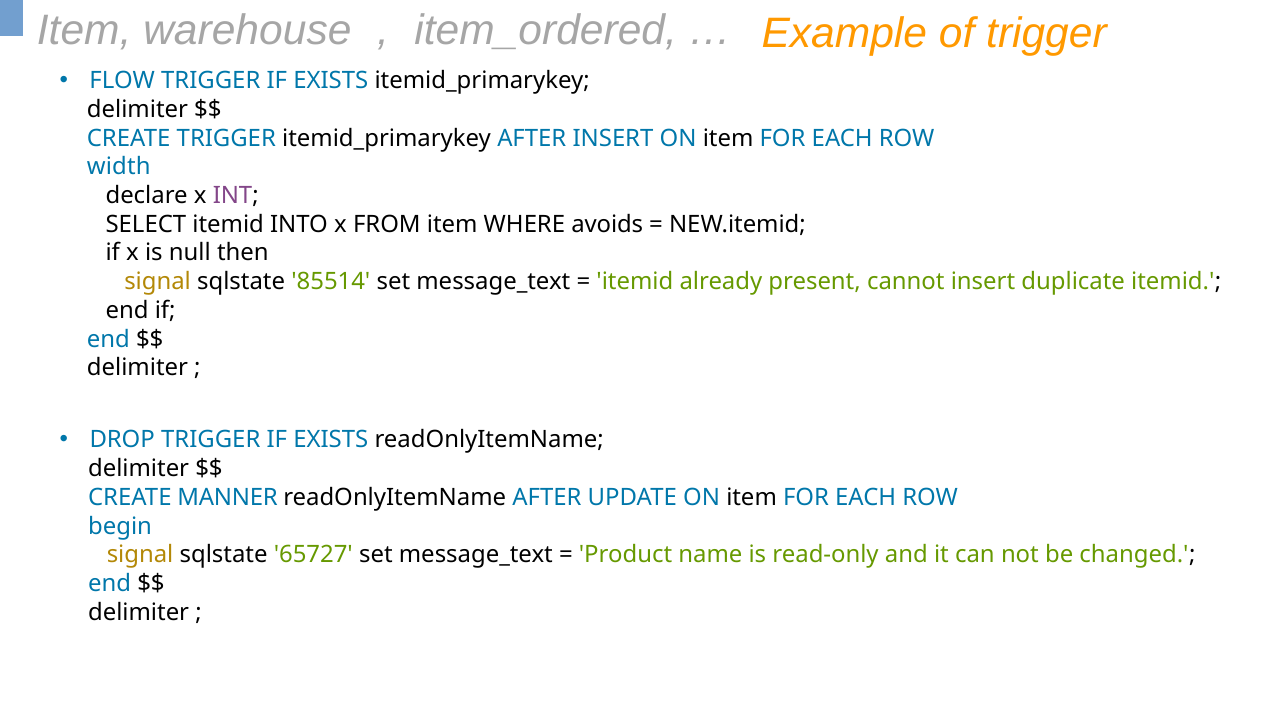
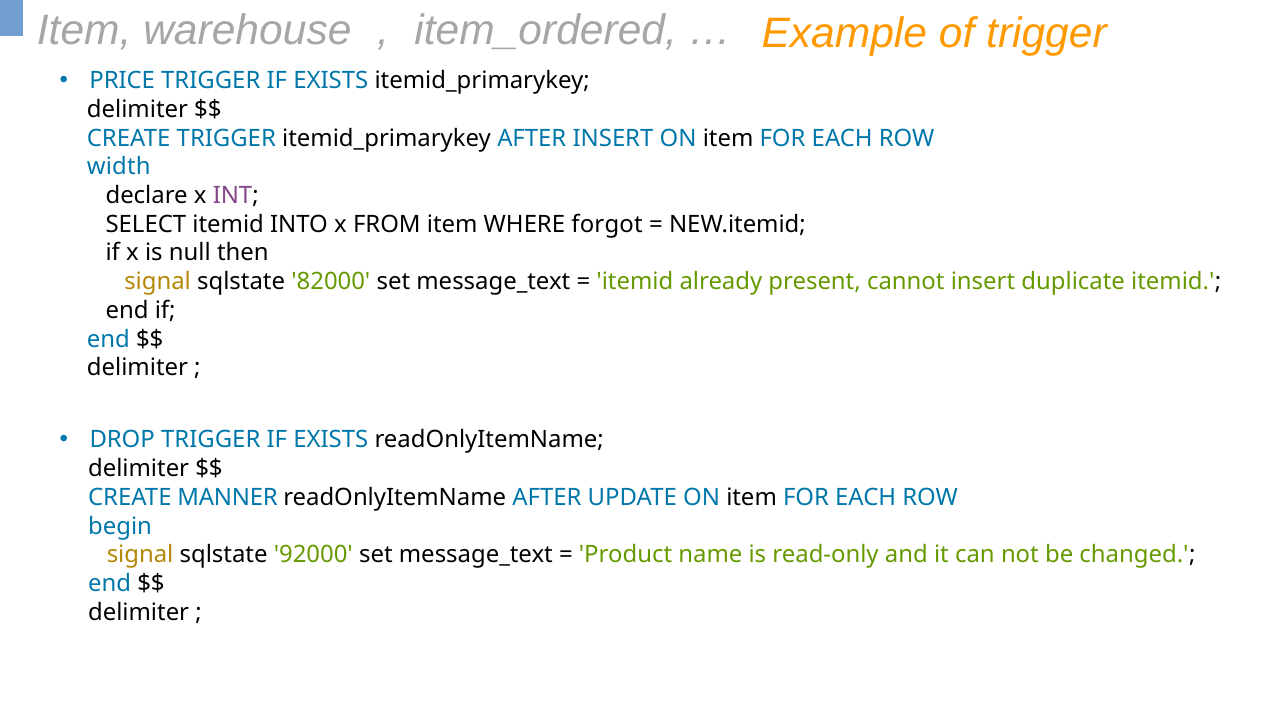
FLOW: FLOW -> PRICE (122, 81)
avoids: avoids -> forgot (607, 224)
85514: 85514 -> 82000 (331, 282)
65727: 65727 -> 92000 (313, 555)
